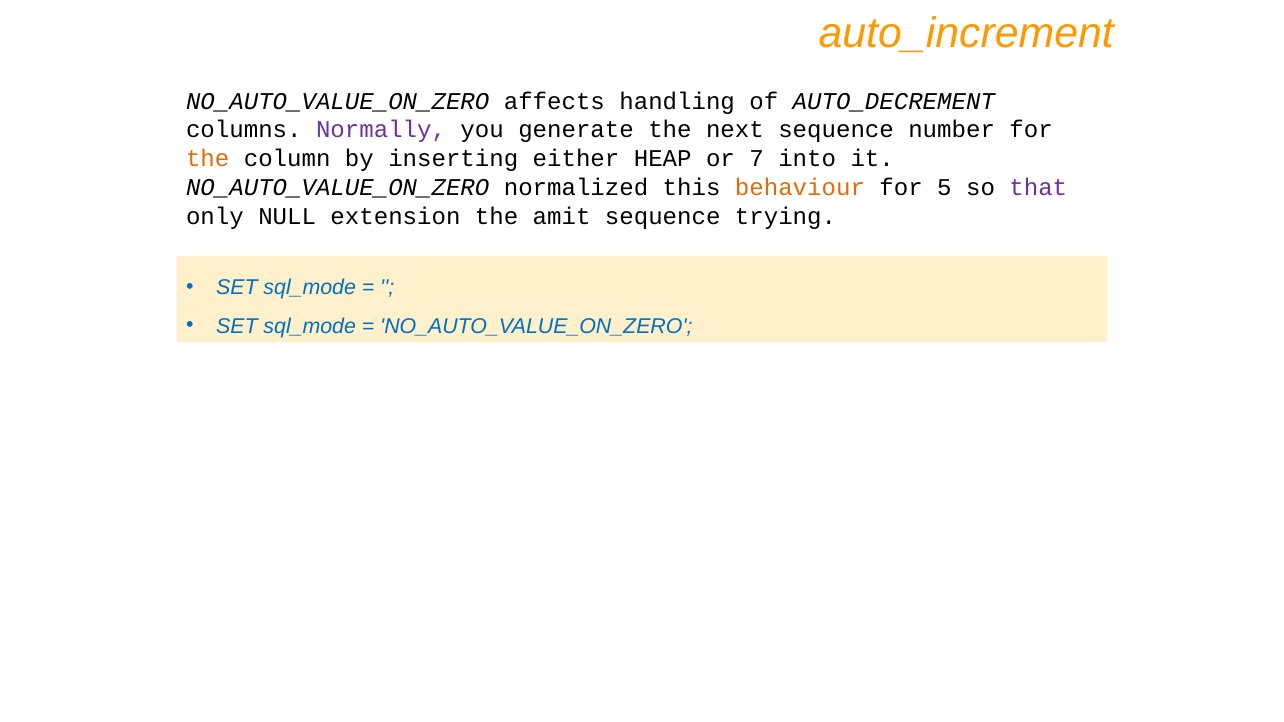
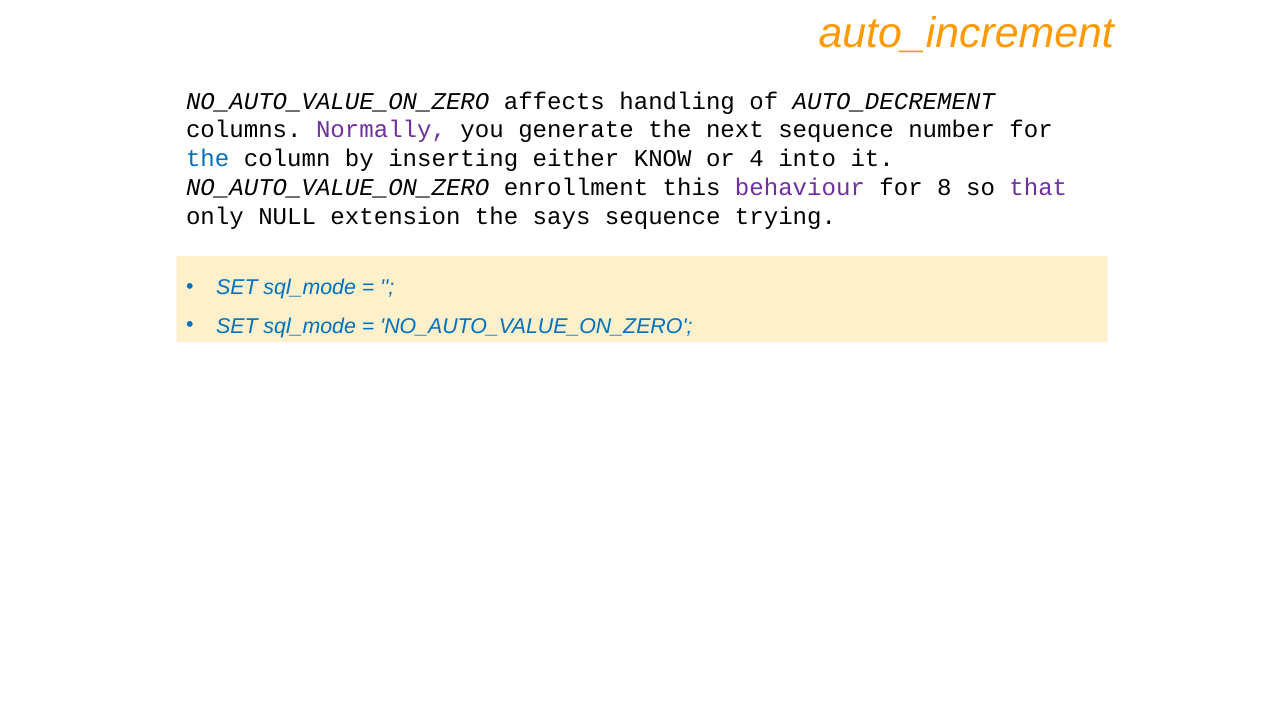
the colour: orange -> blue (208, 159)
HEAP: HEAP -> KNOW (663, 159)
7: 7 -> 4 (757, 159)
normalized: normalized -> enrollment (576, 188)
behaviour colour: orange -> purple (800, 188)
5: 5 -> 8 (944, 188)
amit: amit -> says (562, 217)
